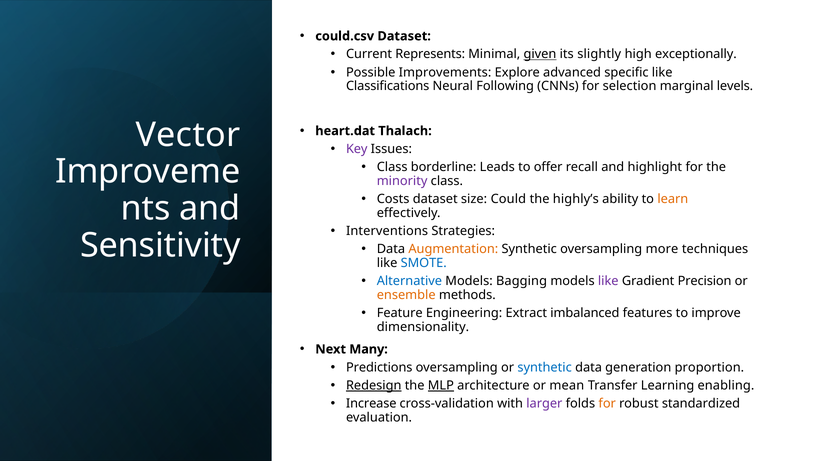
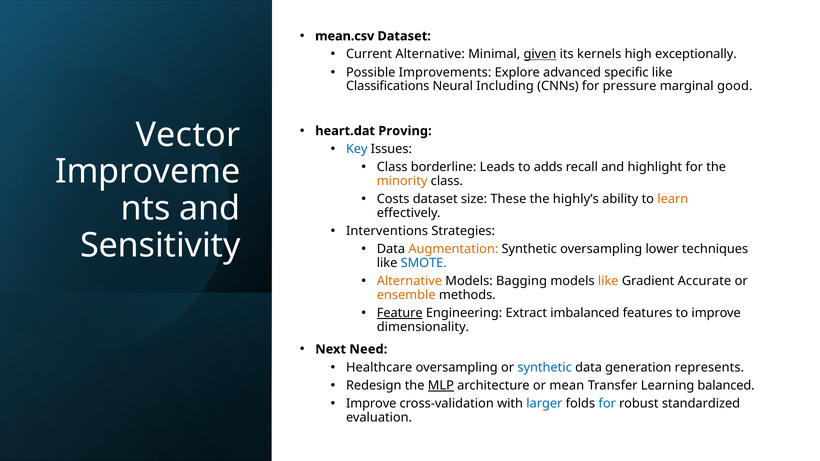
could.csv: could.csv -> mean.csv (345, 36)
Current Represents: Represents -> Alternative (430, 54)
slightly: slightly -> kernels (599, 54)
Following: Following -> Including (505, 86)
selection: selection -> pressure (630, 86)
levels: levels -> good (735, 86)
Thalach: Thalach -> Proving (405, 131)
Key colour: purple -> blue (357, 149)
offer: offer -> adds (548, 167)
minority colour: purple -> orange (402, 181)
Could: Could -> These (508, 199)
more: more -> lower (662, 249)
Alternative colour: blue -> orange (409, 281)
like colour: purple -> orange (608, 281)
Precision: Precision -> Accurate (704, 281)
Feature underline: none -> present (400, 313)
Many: Many -> Need (368, 349)
Predictions: Predictions -> Healthcare (379, 368)
proportion: proportion -> represents (709, 368)
Redesign underline: present -> none (374, 386)
enabling: enabling -> balanced (726, 386)
Increase: Increase -> Improve (371, 404)
larger colour: purple -> blue (544, 404)
for colour: orange -> blue (607, 404)
